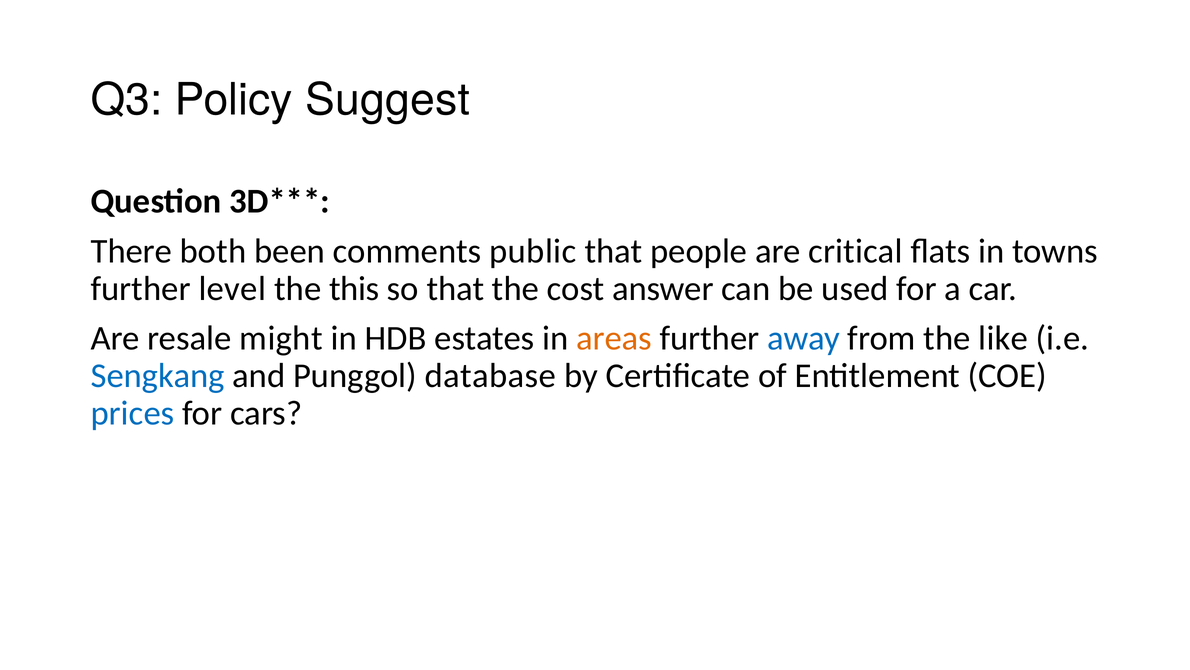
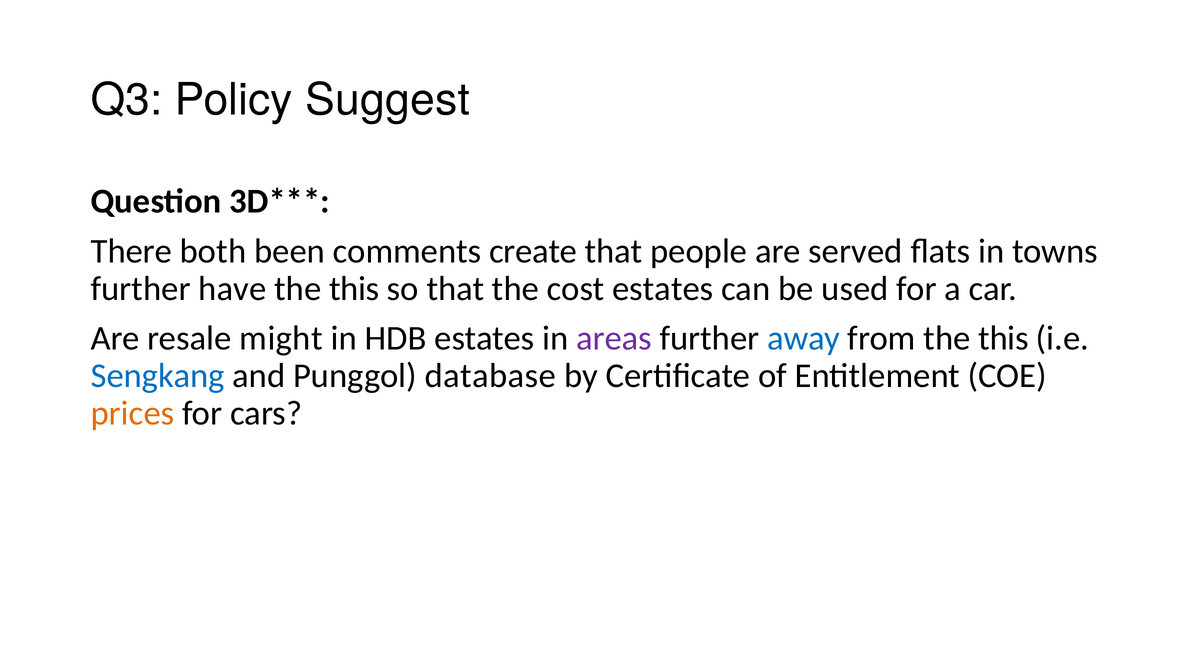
public: public -> create (533, 251)
critical: critical -> served (856, 251)
level: level -> have (232, 288)
cost answer: answer -> estates (663, 288)
areas colour: orange -> purple (614, 338)
from the like: like -> this (1003, 338)
prices colour: blue -> orange (133, 413)
